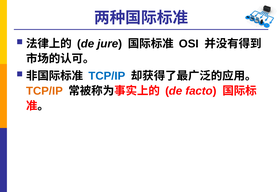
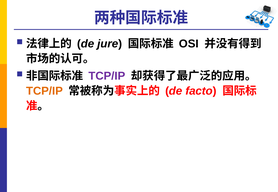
TCP/IP colour: blue -> purple (107, 76)
